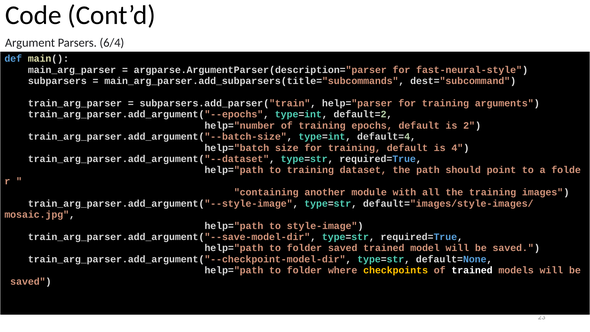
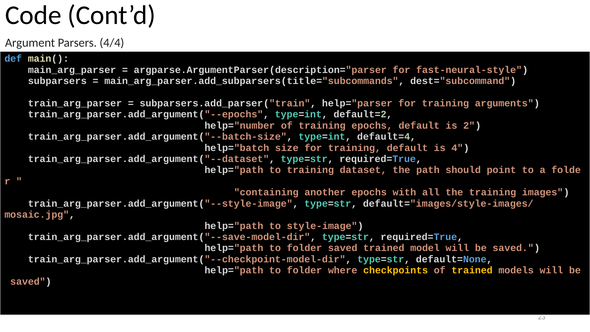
6/4: 6/4 -> 4/4 (112, 43)
another module: module -> epochs (369, 192)
trained colour: white -> yellow (472, 270)
